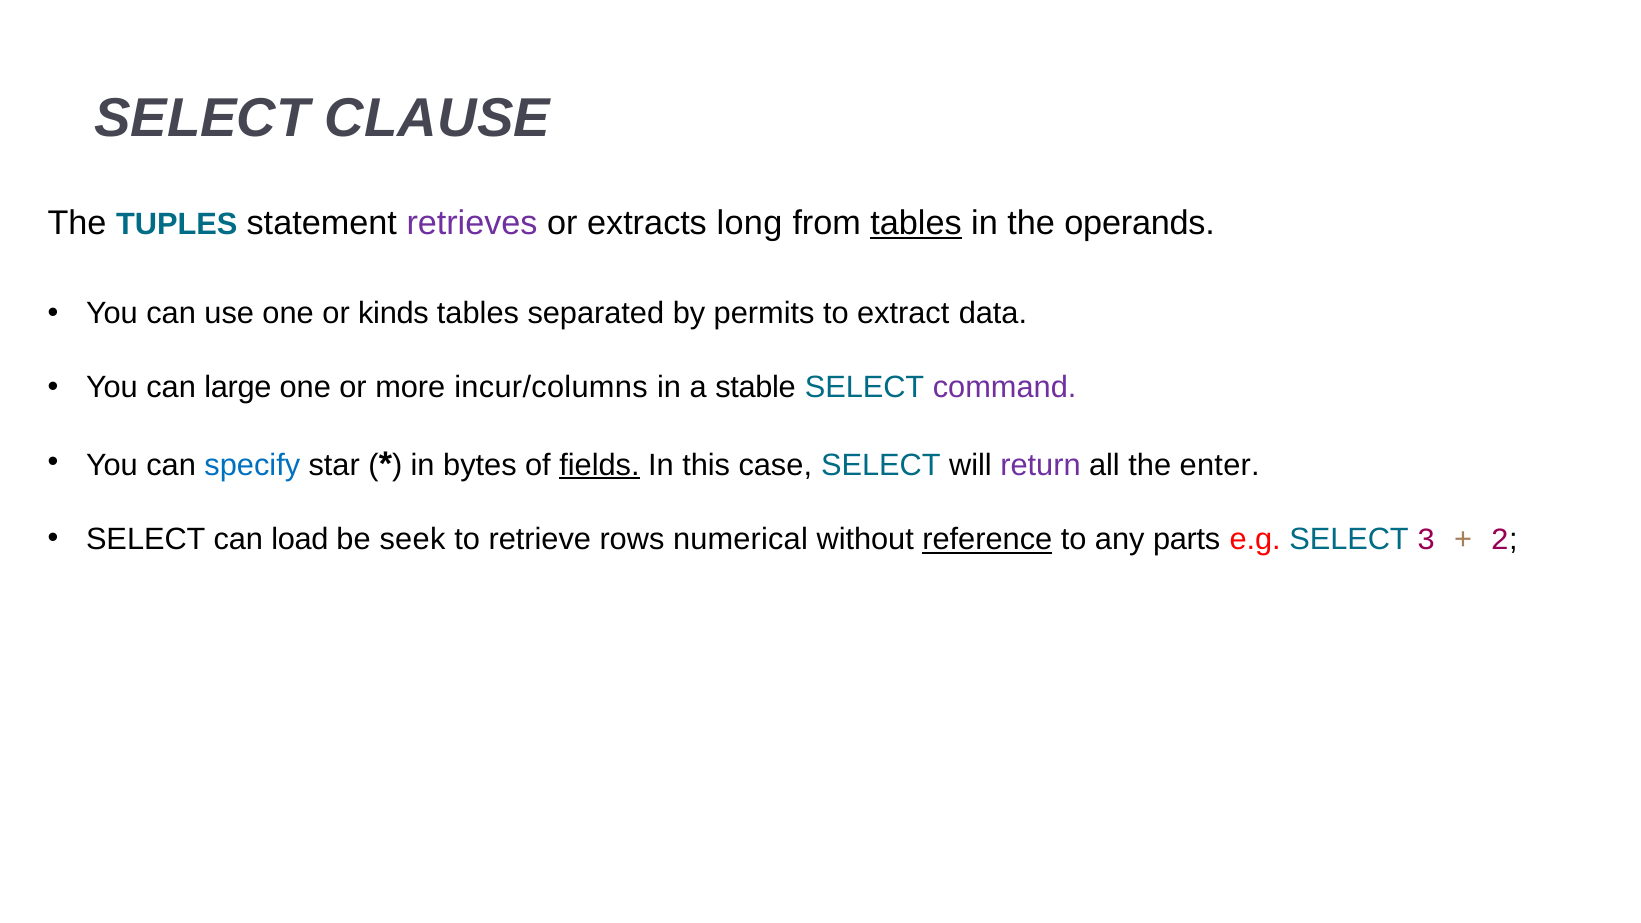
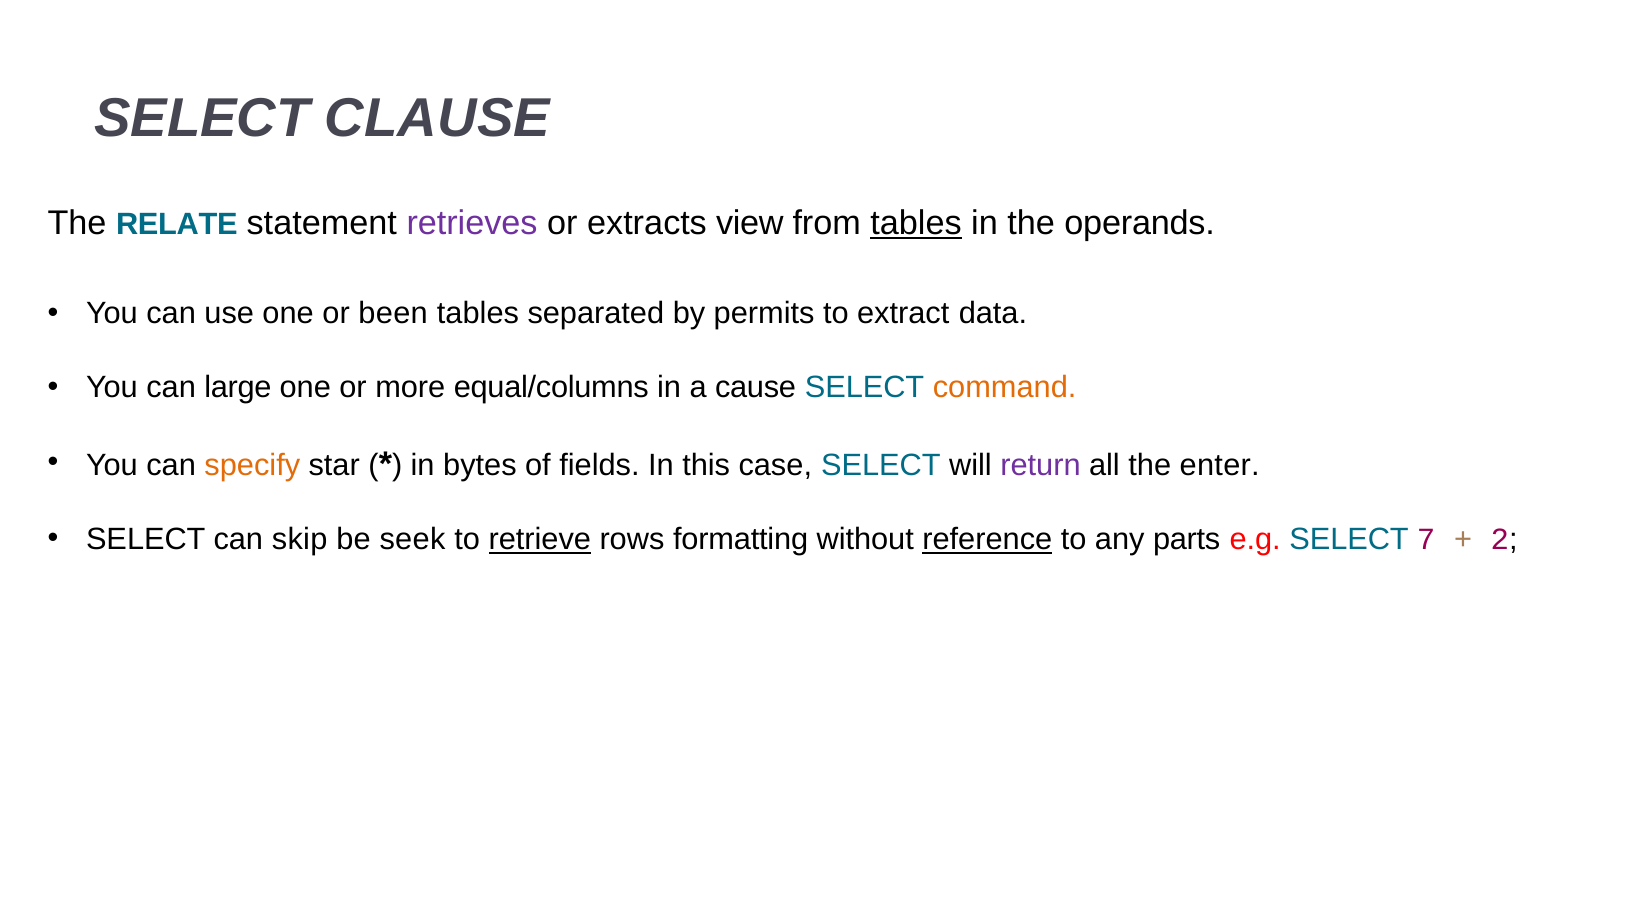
TUPLES: TUPLES -> RELATE (177, 224)
long: long -> view (750, 223)
kinds: kinds -> been (393, 314)
incur/columns: incur/columns -> equal/columns (551, 388)
stable: stable -> cause (756, 388)
command colour: purple -> orange (1005, 388)
specify colour: blue -> orange (252, 465)
fields underline: present -> none (600, 465)
load: load -> skip (300, 539)
retrieve underline: none -> present (540, 539)
numerical: numerical -> formatting (741, 539)
3: 3 -> 7 (1426, 539)
